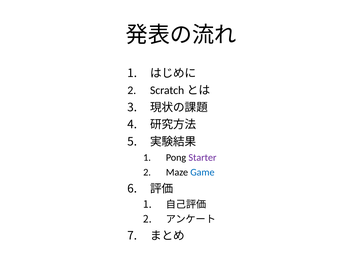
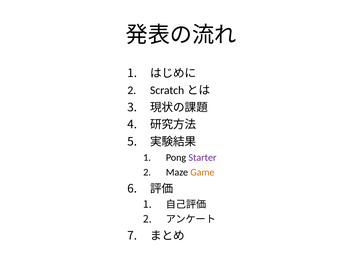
Game colour: blue -> orange (202, 172)
